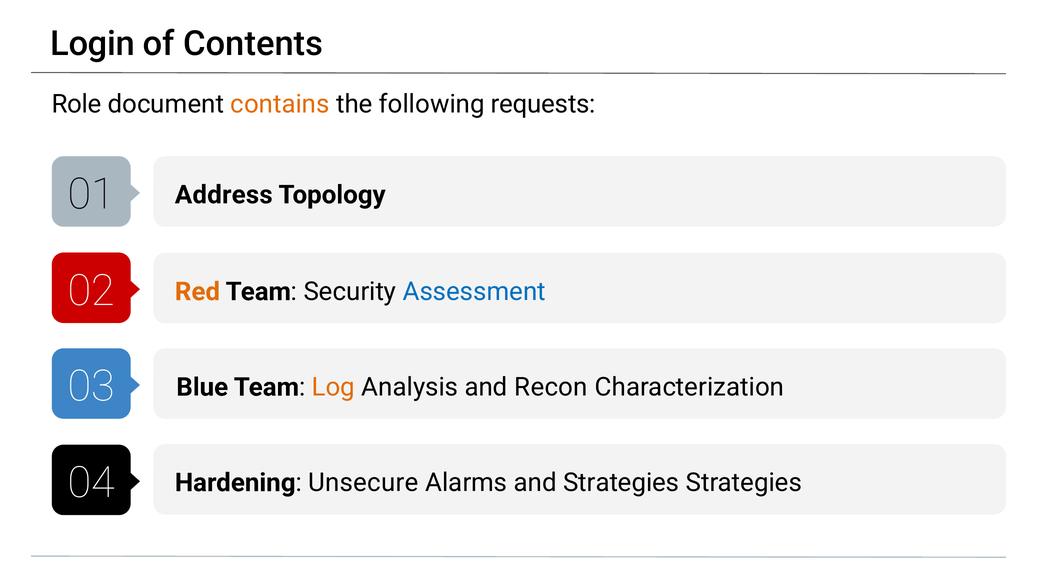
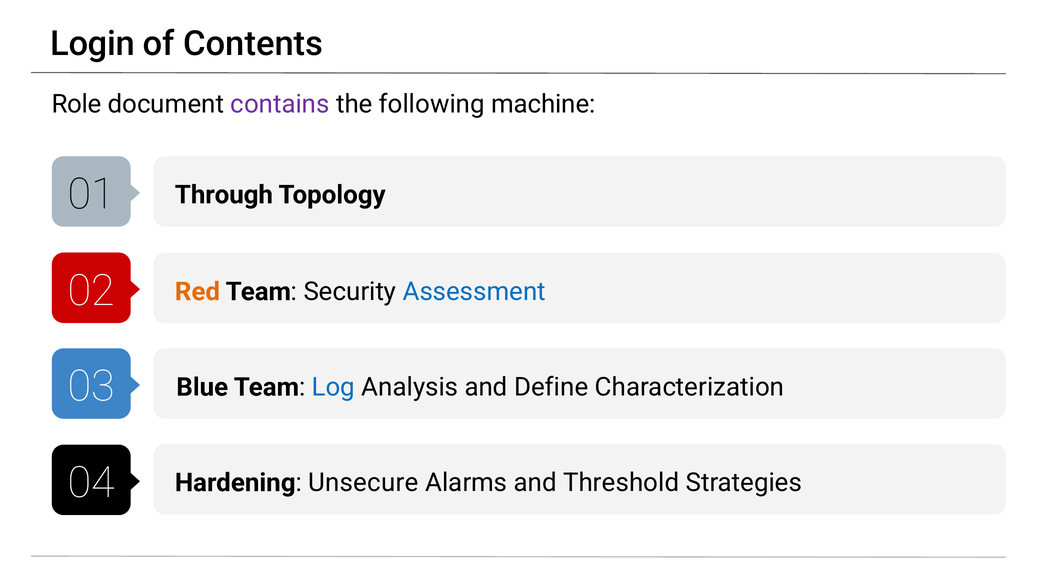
contains colour: orange -> purple (280, 104)
requests: requests -> machine (543, 104)
Address: Address -> Through (224, 195)
Log colour: orange -> blue (333, 387)
Recon: Recon -> Define (551, 387)
and Strategies: Strategies -> Threshold (621, 483)
